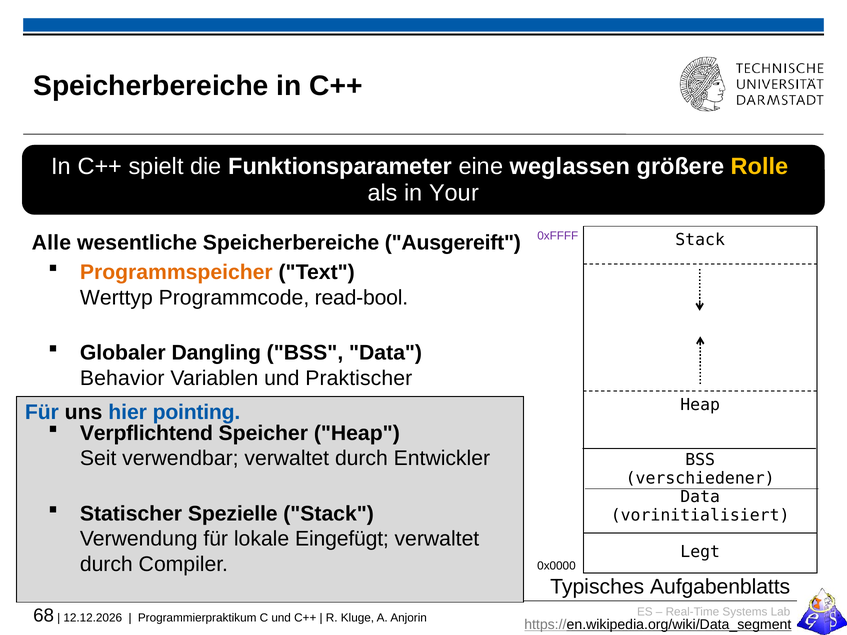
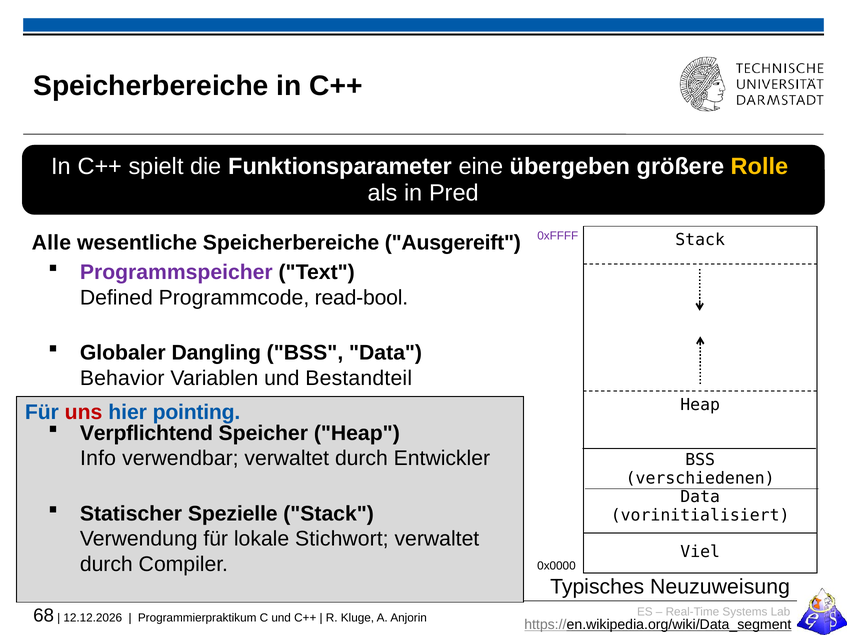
weglassen: weglassen -> übergeben (570, 167)
Your: Your -> Pred (454, 193)
Programmspeicher colour: orange -> purple (176, 272)
Werttyp: Werttyp -> Defined (116, 298)
Praktischer: Praktischer -> Bestandteil (359, 378)
uns colour: black -> red (84, 413)
Seit: Seit -> Info (98, 459)
verschiedener: verschiedener -> verschiedenen (700, 479)
Eingefügt: Eingefügt -> Stichwort (342, 539)
Legt: Legt -> Viel (700, 552)
Aufgabenblatts: Aufgabenblatts -> Neuzuweisung (720, 587)
